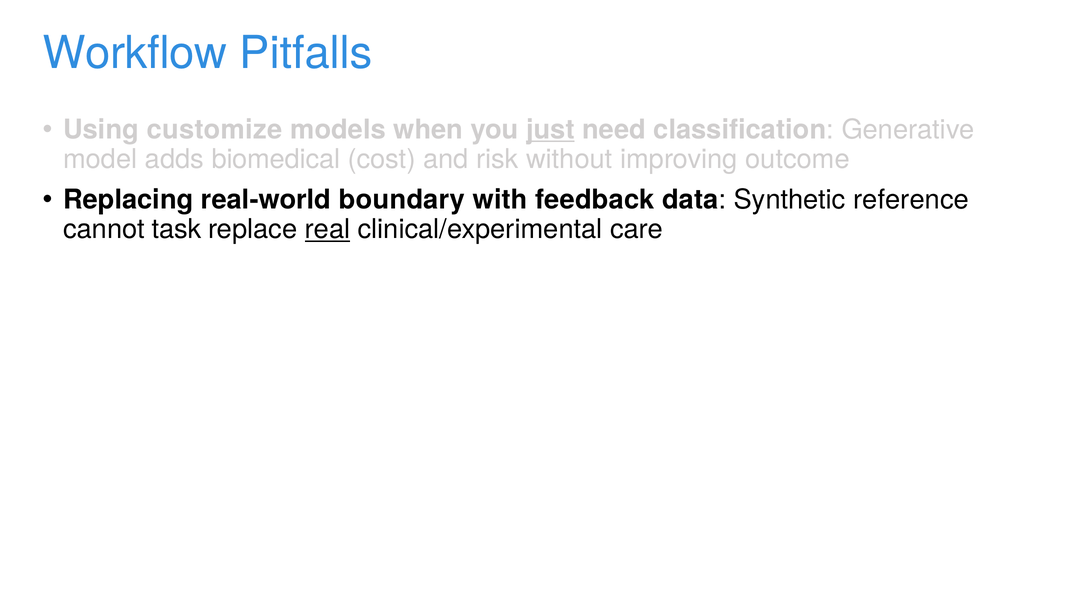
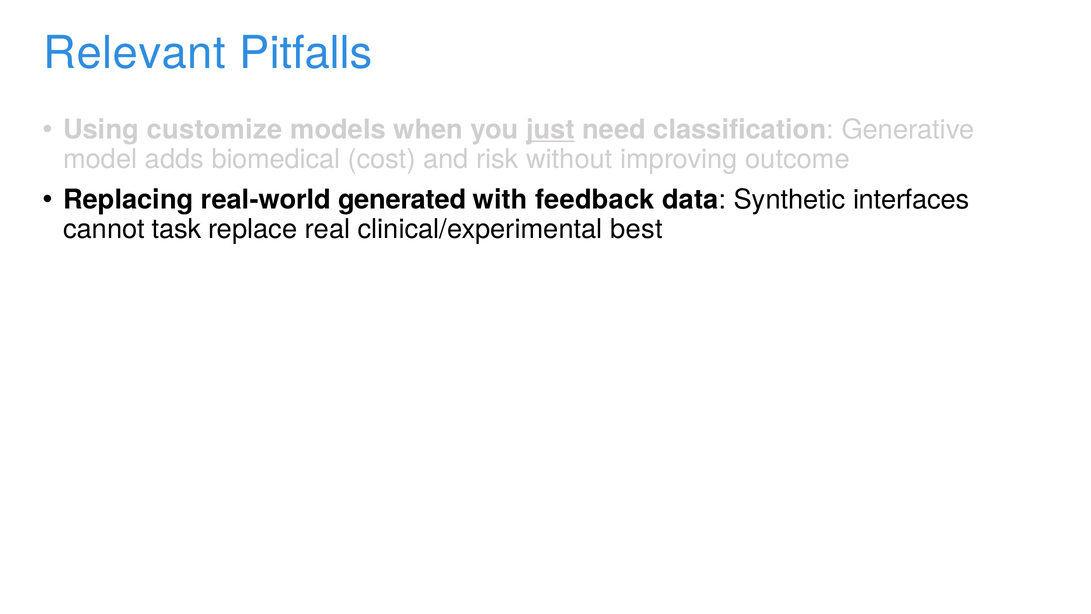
Workflow: Workflow -> Relevant (135, 53)
boundary: boundary -> generated (402, 200)
reference: reference -> interfaces (911, 200)
real underline: present -> none (328, 229)
care: care -> best (636, 229)
